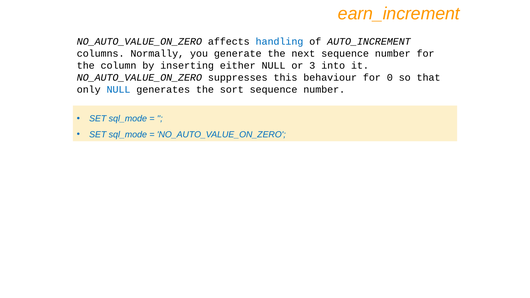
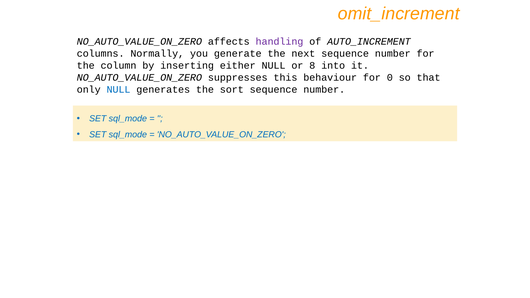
earn_increment: earn_increment -> omit_increment (399, 14)
handling colour: blue -> purple (280, 42)
3: 3 -> 8 (312, 66)
